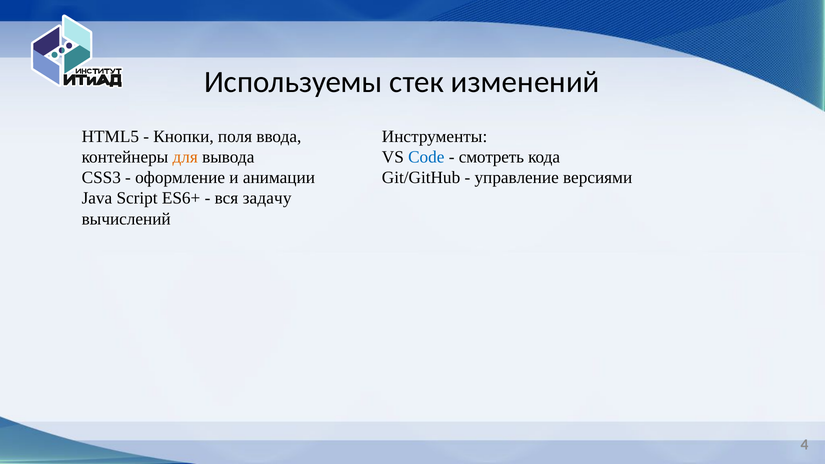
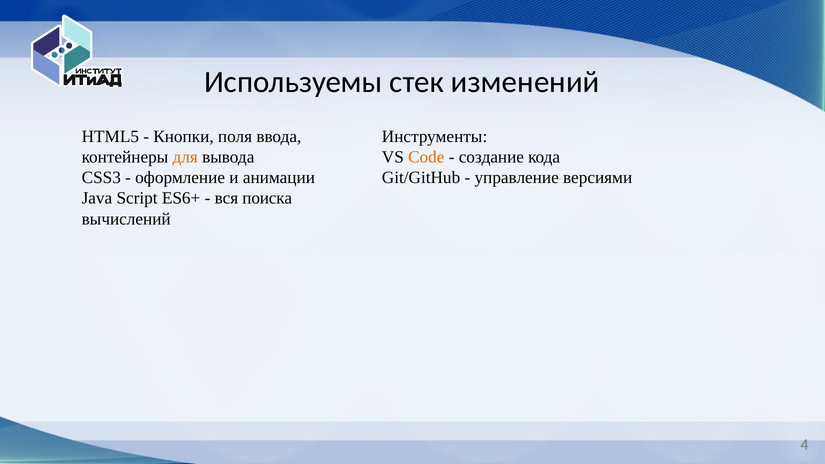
Code colour: blue -> orange (426, 157)
смотреть: смотреть -> создание (491, 157)
задачу: задачу -> поиска (267, 198)
